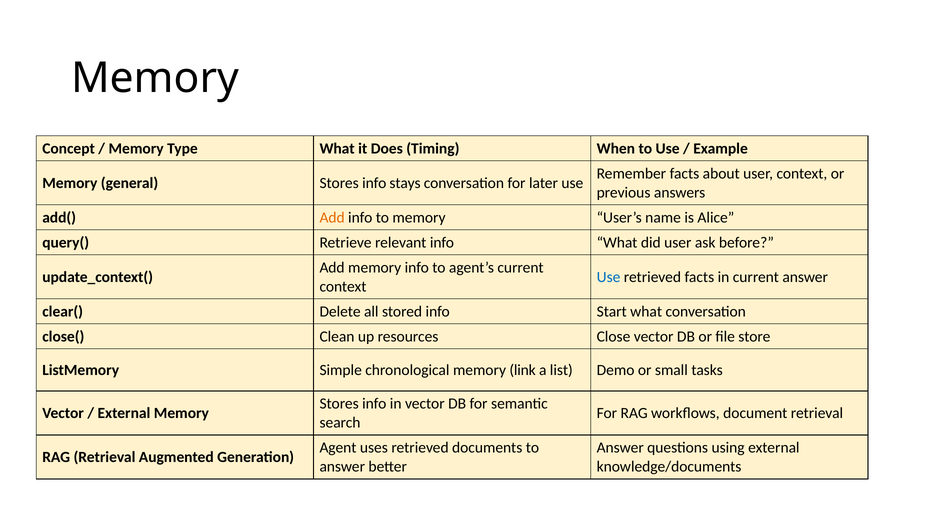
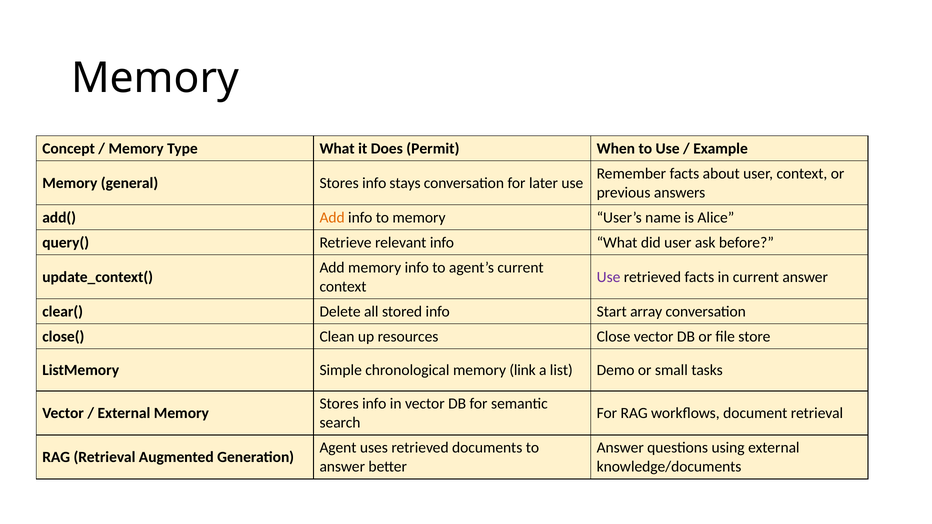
Timing: Timing -> Permit (433, 149)
Use colour: blue -> purple (609, 277)
Start what: what -> array (646, 312)
